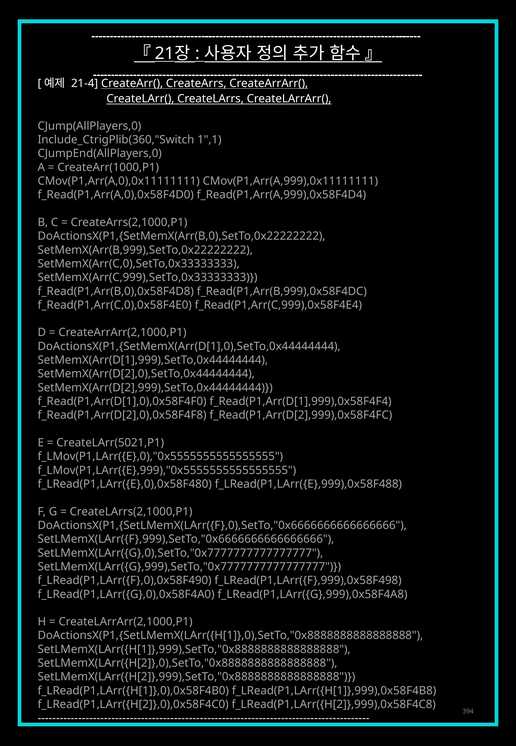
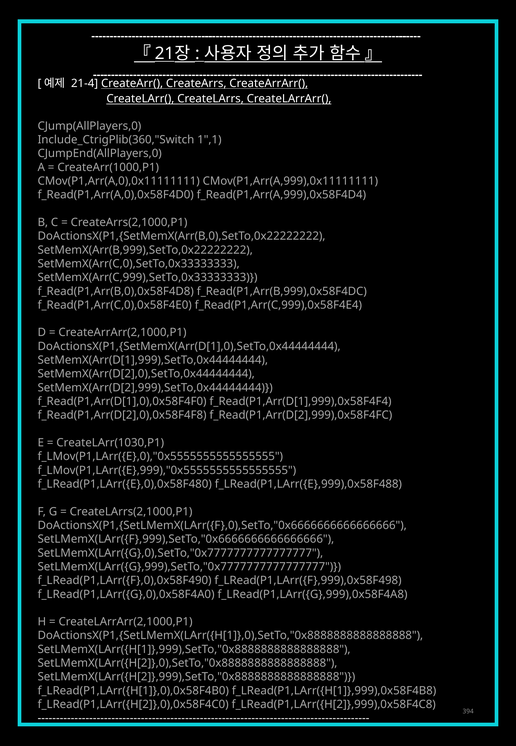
CreateLArr(5021,P1: CreateLArr(5021,P1 -> CreateLArr(1030,P1 (110, 442)
